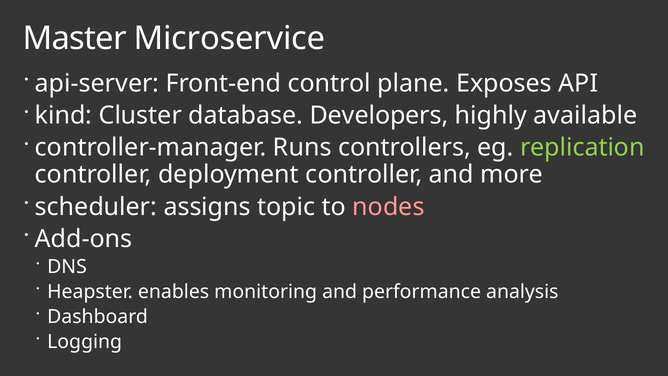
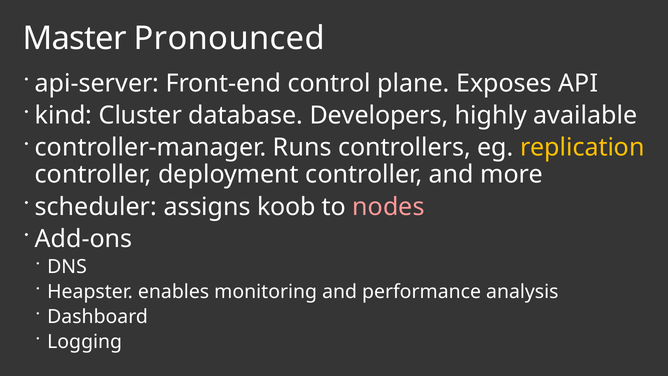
Microservice: Microservice -> Pronounced (229, 38)
replication colour: light green -> yellow (582, 147)
topic: topic -> koob (286, 207)
